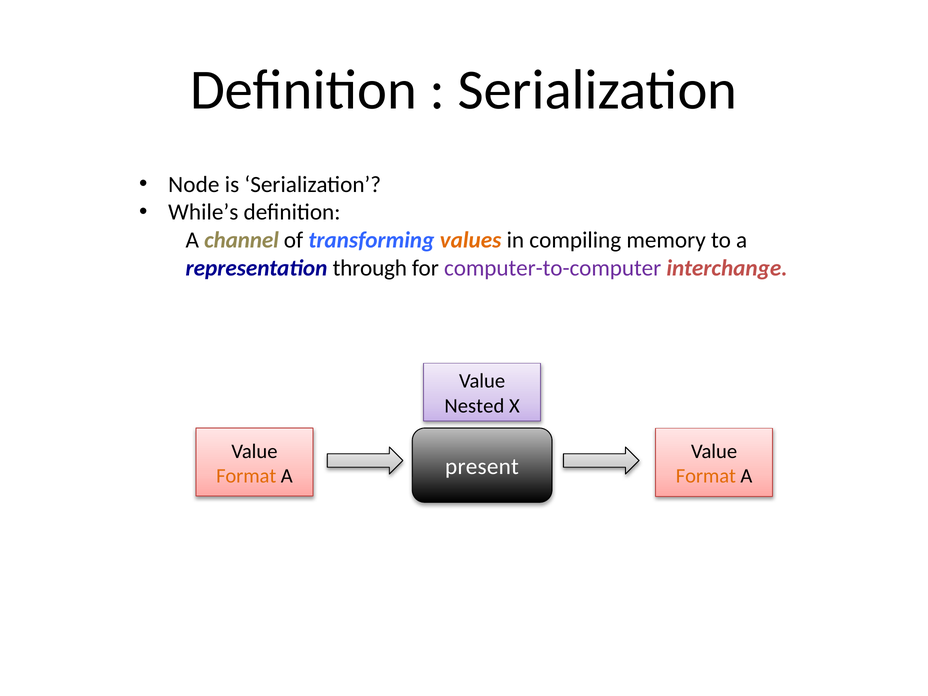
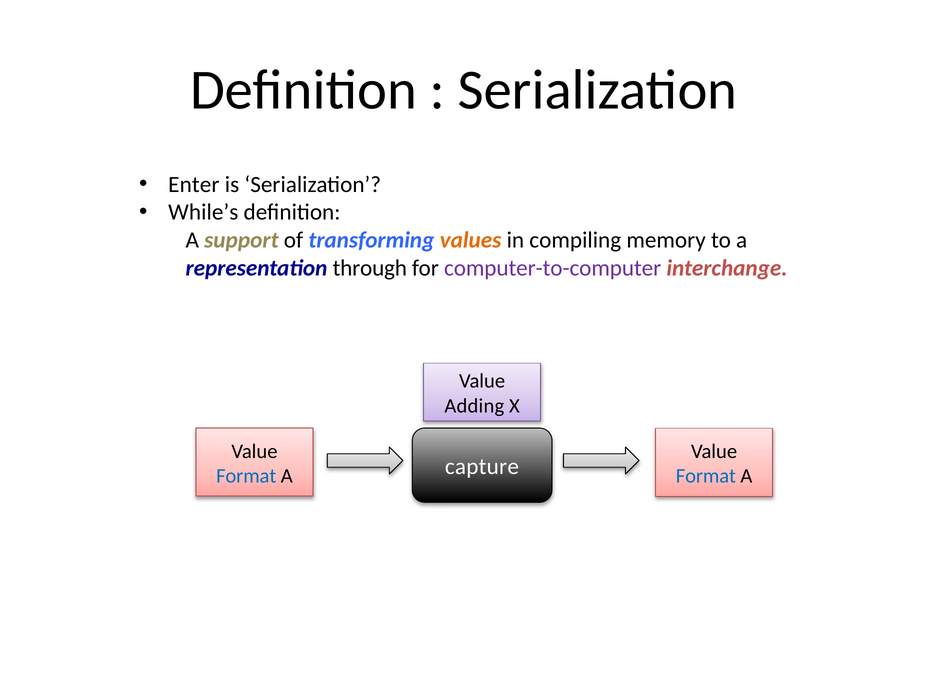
Node: Node -> Enter (194, 184)
channel: channel -> support (241, 240)
Nested: Nested -> Adding (474, 406)
present: present -> capture (482, 467)
Format colour: orange -> blue (246, 476)
Format colour: orange -> blue (706, 476)
